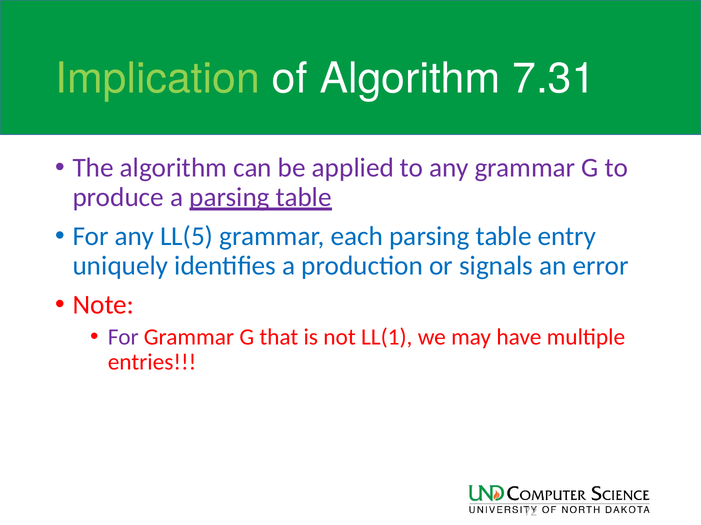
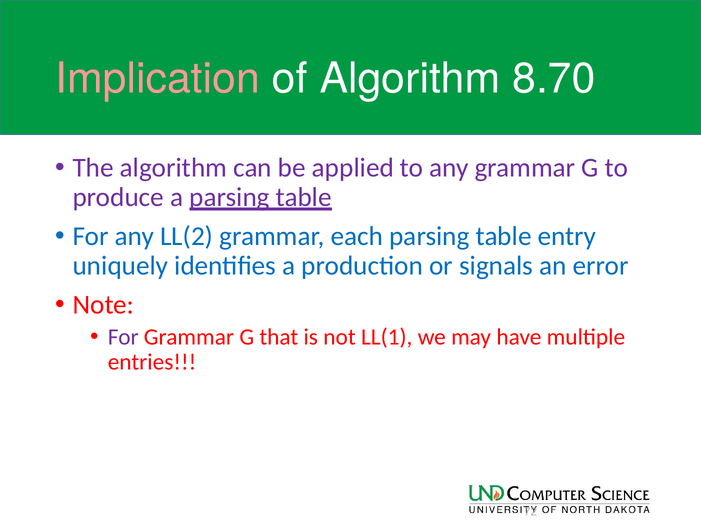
Implication colour: light green -> pink (158, 79)
7.31: 7.31 -> 8.70 (554, 79)
LL(5: LL(5 -> LL(2 (187, 237)
